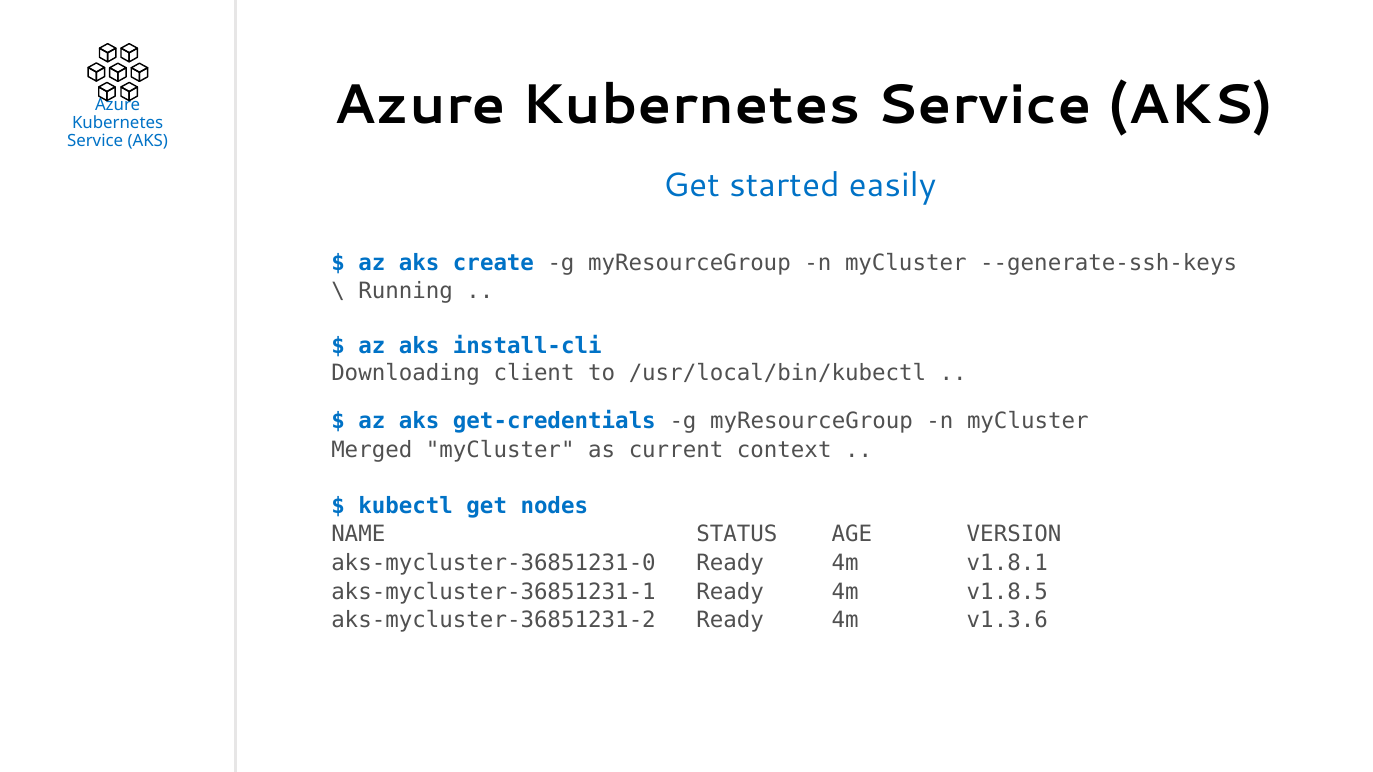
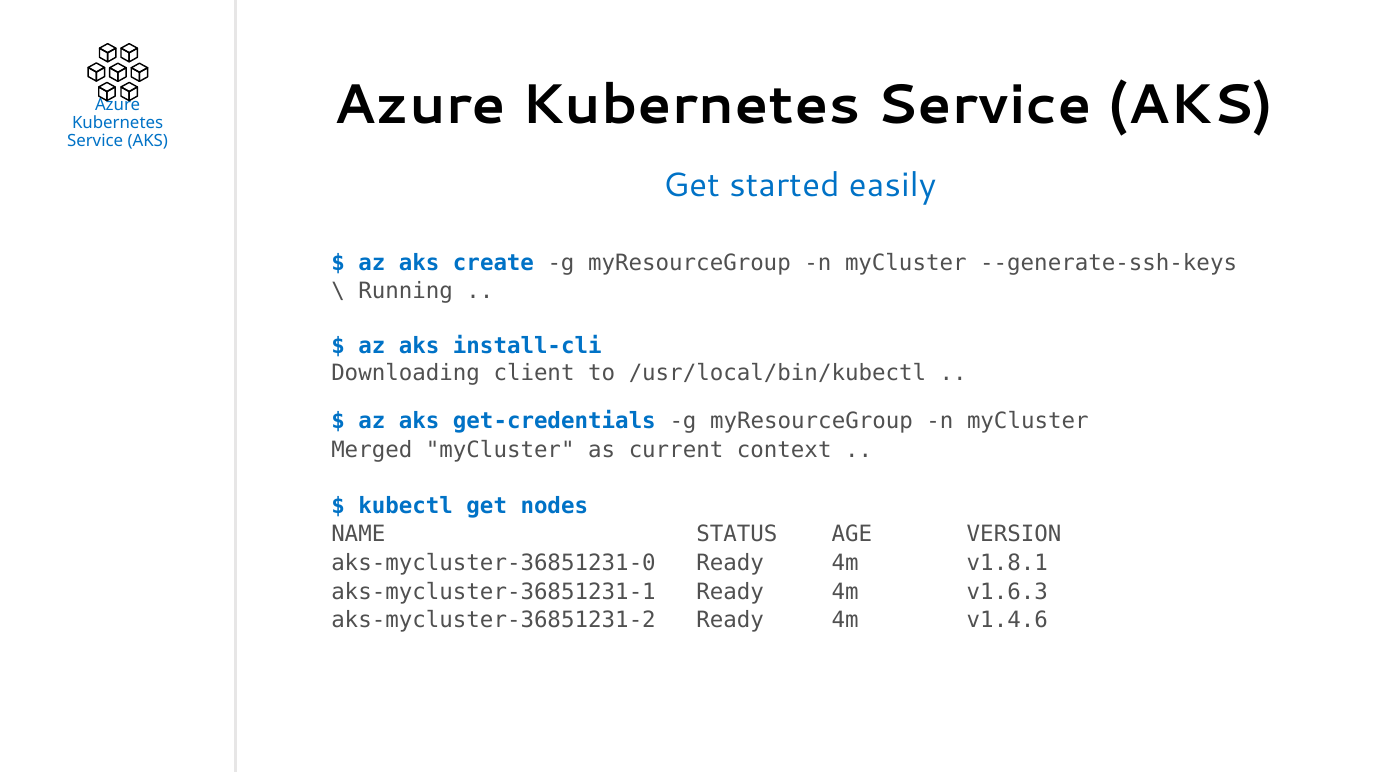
v1.8.5: v1.8.5 -> v1.6.3 (1007, 592)
v1.3.6: v1.3.6 -> v1.4.6 (1007, 621)
